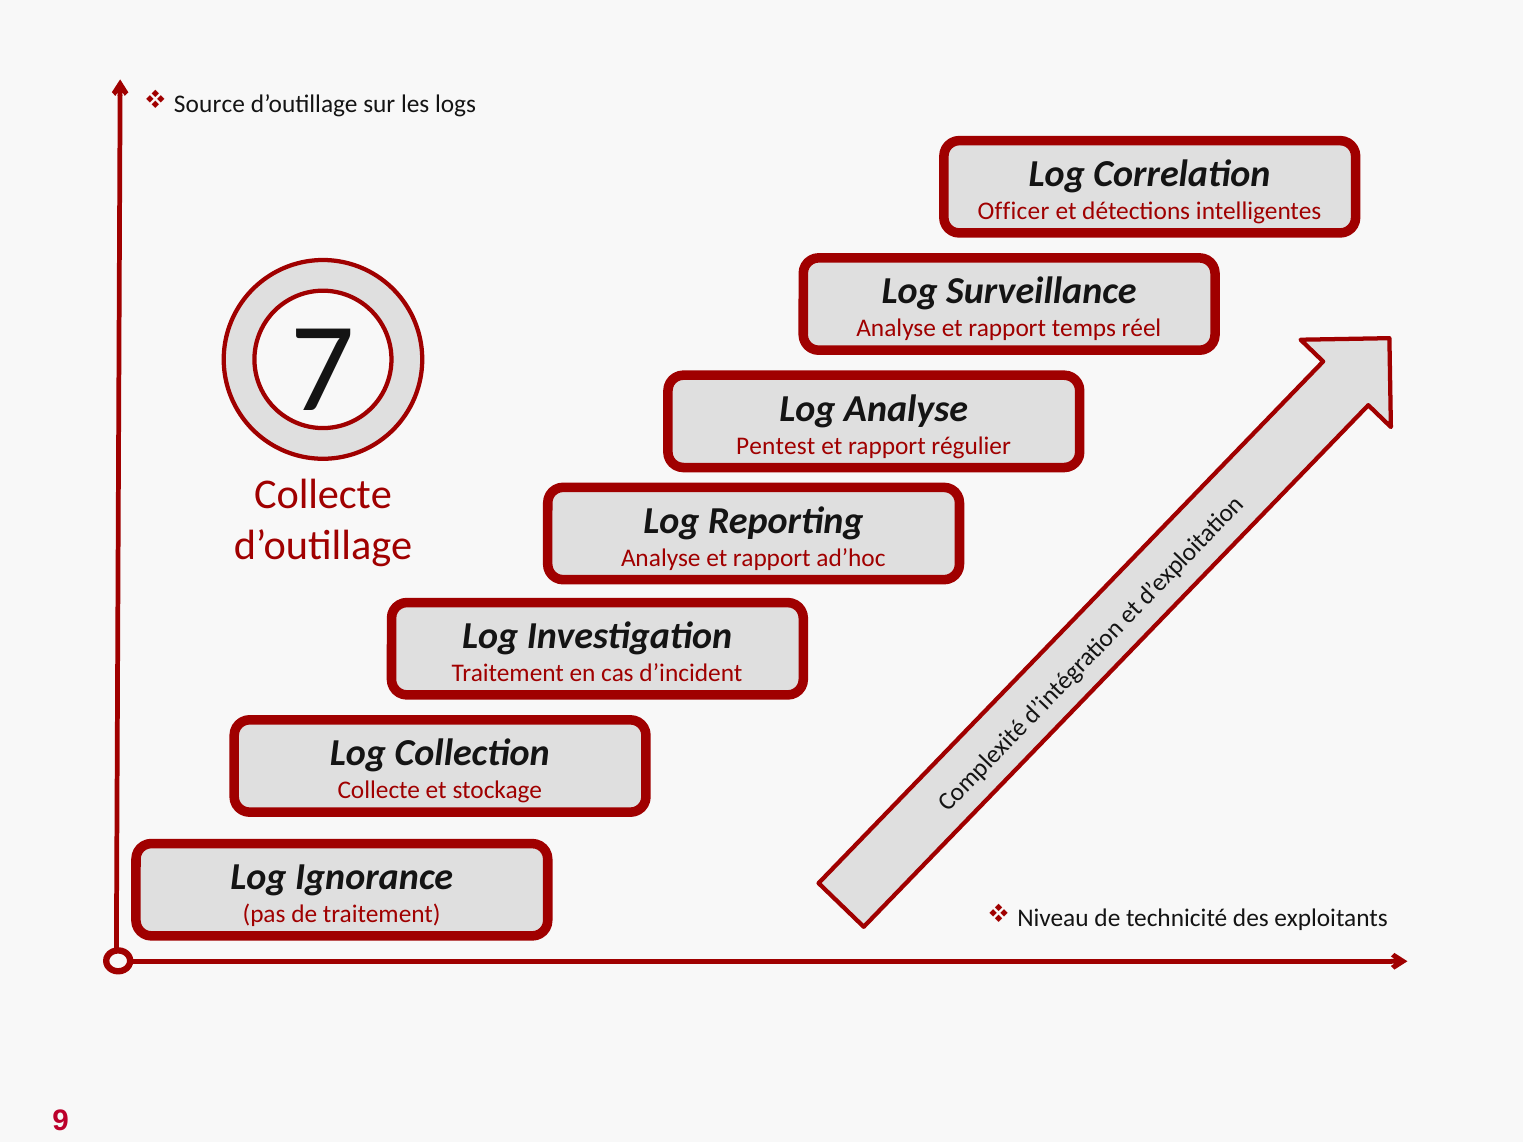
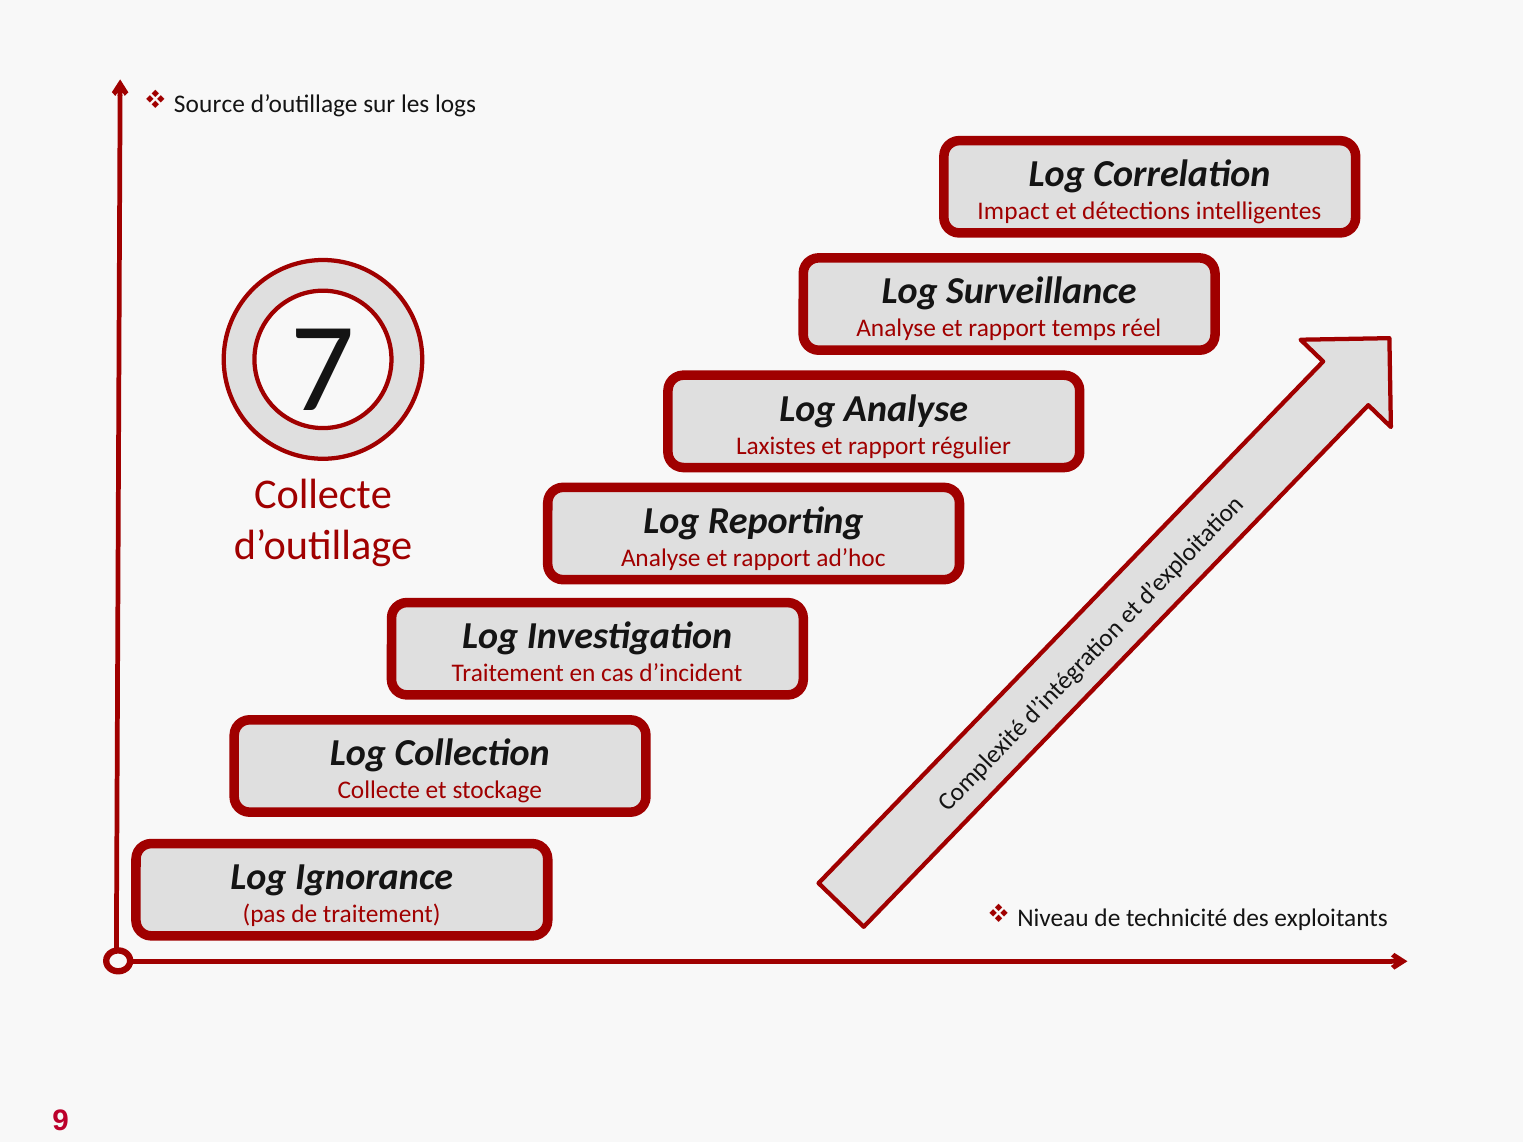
Officer: Officer -> Impact (1013, 211)
Pentest: Pentest -> Laxistes (776, 446)
